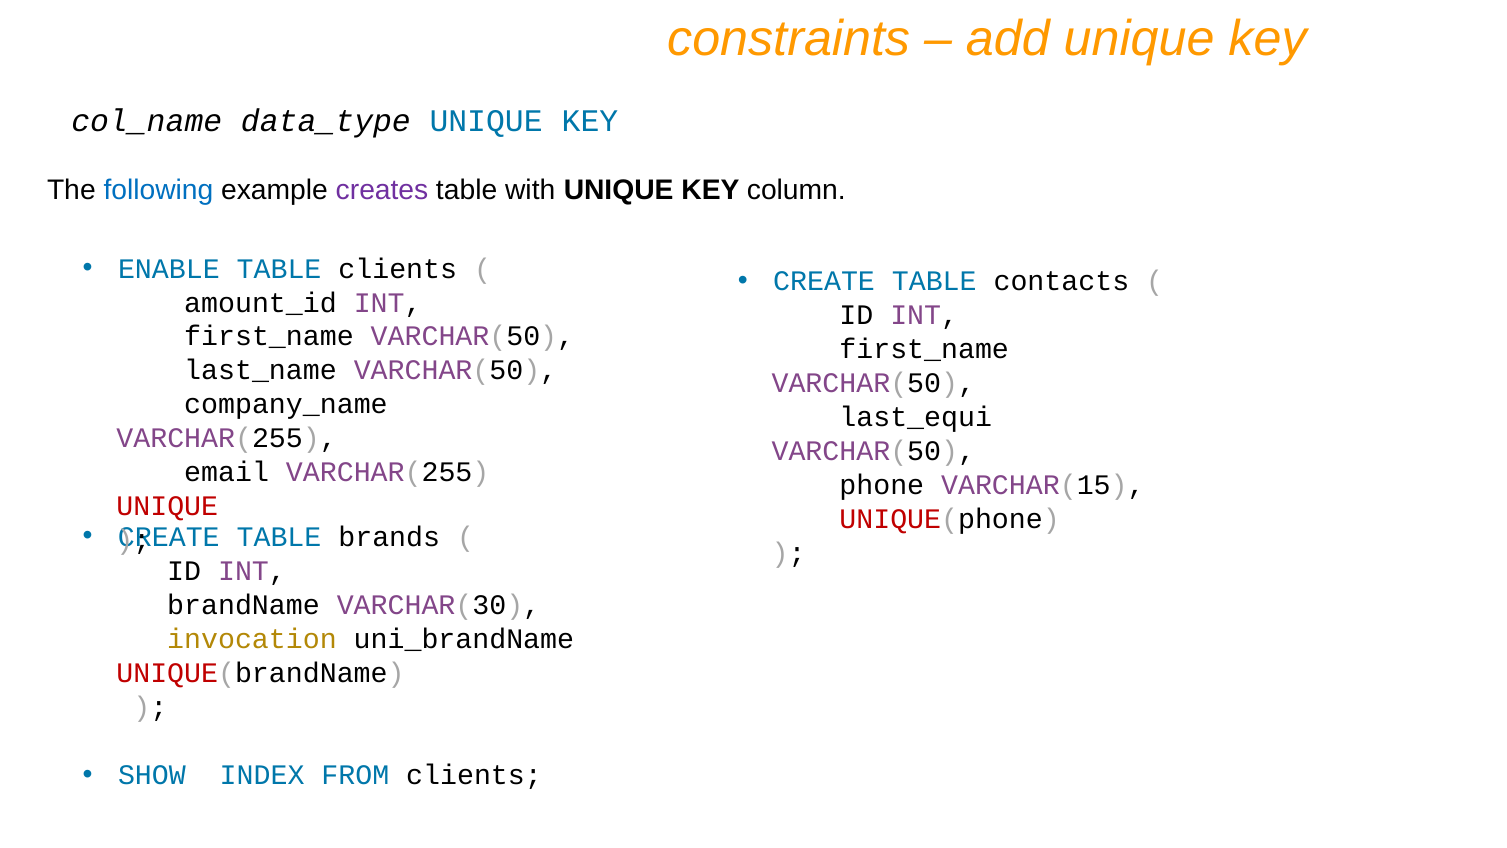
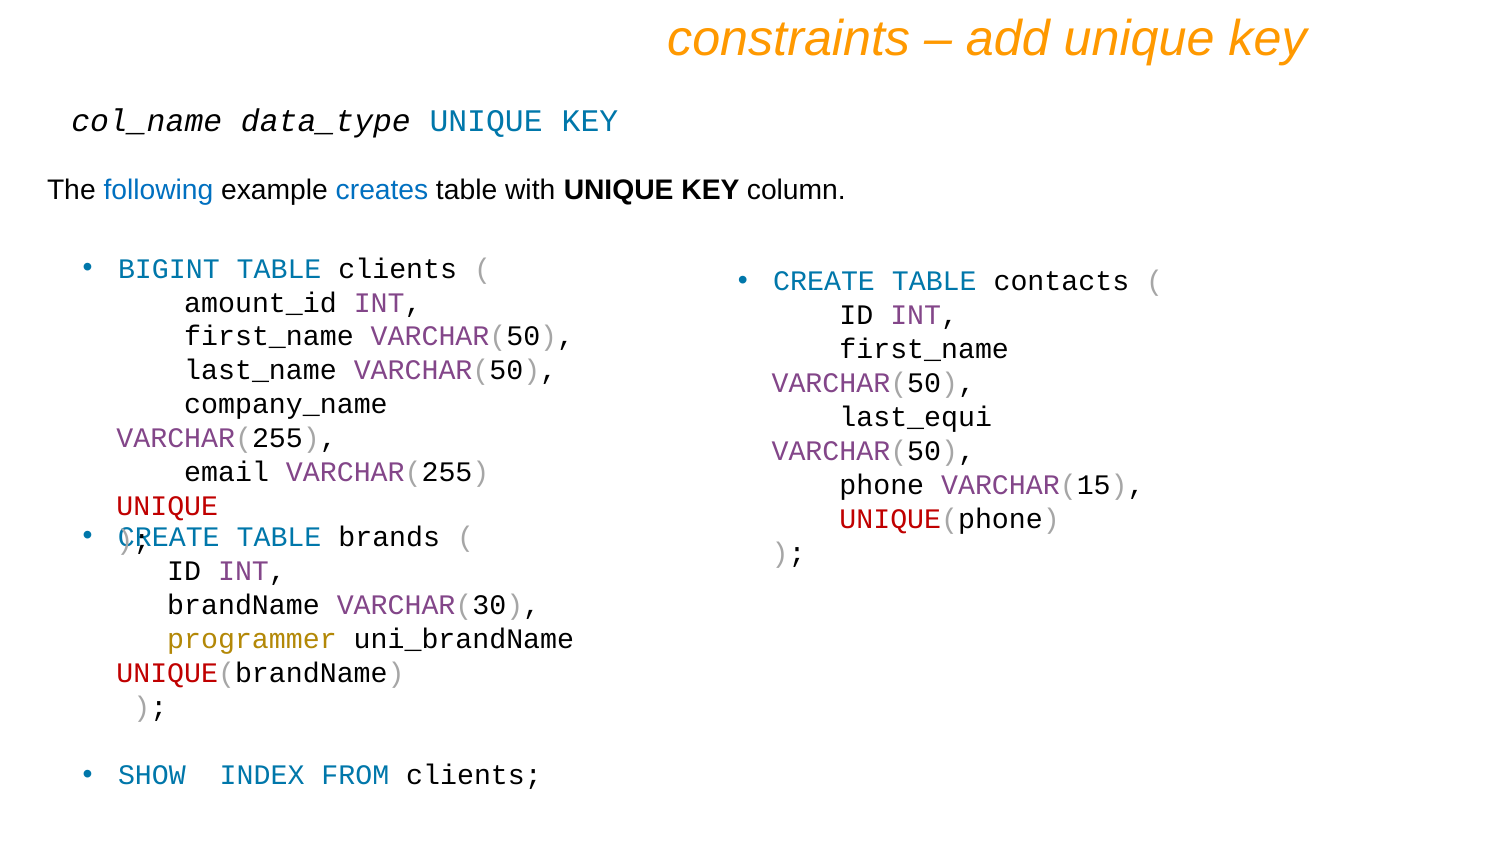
creates colour: purple -> blue (382, 190)
ENABLE: ENABLE -> BIGINT (169, 269)
invocation: invocation -> programmer (252, 639)
